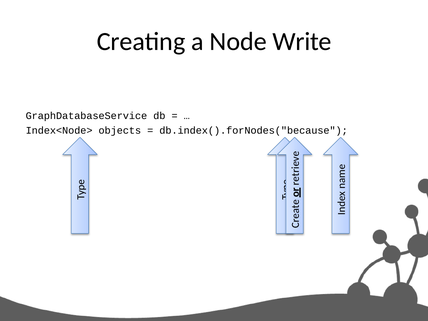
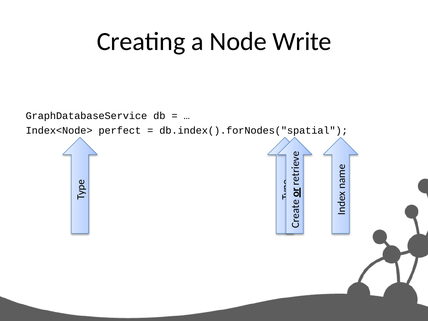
objects: objects -> perfect (120, 130)
db.index().forNodes("because: db.index().forNodes("because -> db.index().forNodes("spatial (254, 130)
